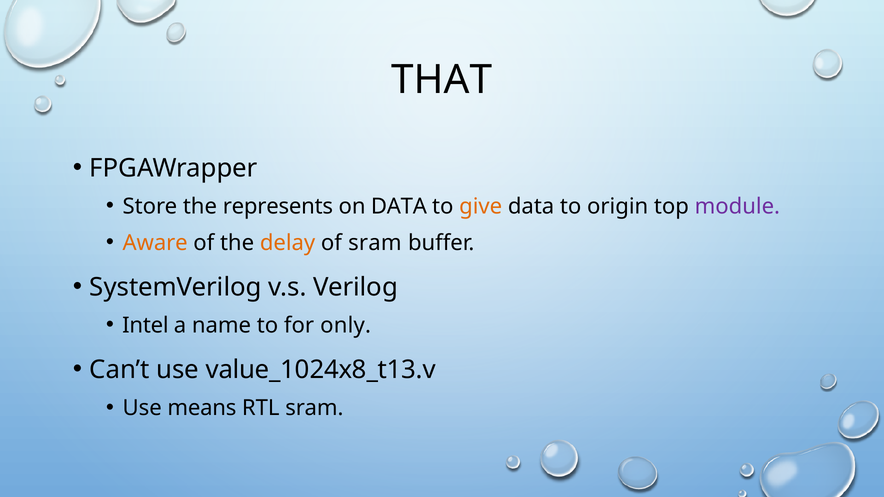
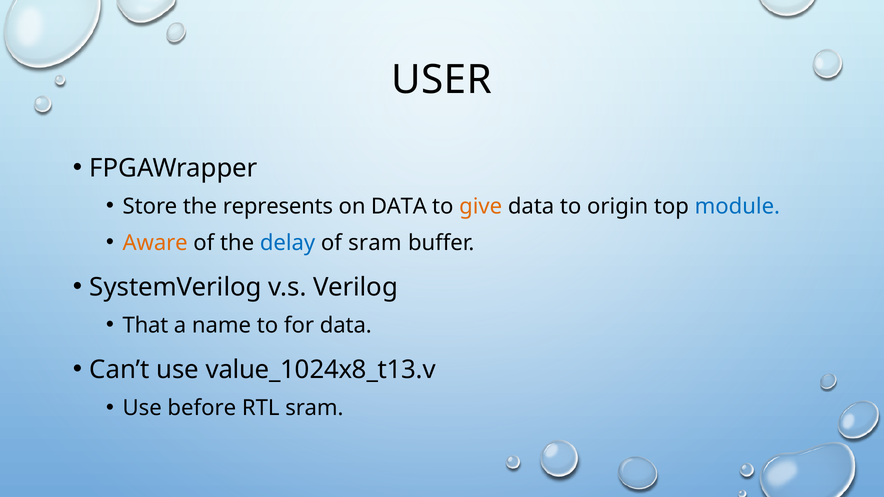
THAT: THAT -> USER (442, 80)
module colour: purple -> blue (737, 207)
delay colour: orange -> blue (288, 243)
Intel: Intel -> That (145, 326)
for only: only -> data (346, 326)
means: means -> before (202, 408)
